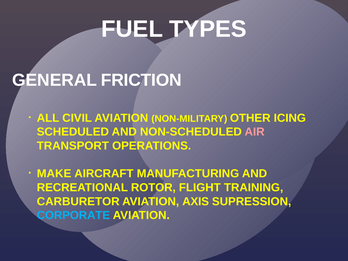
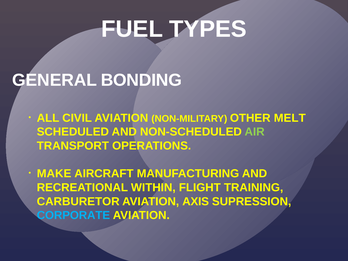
FRICTION: FRICTION -> BONDING (141, 80)
ICING: ICING -> MELT (290, 118)
AIR colour: pink -> light green (255, 132)
ROTOR: ROTOR -> WITHIN (153, 188)
